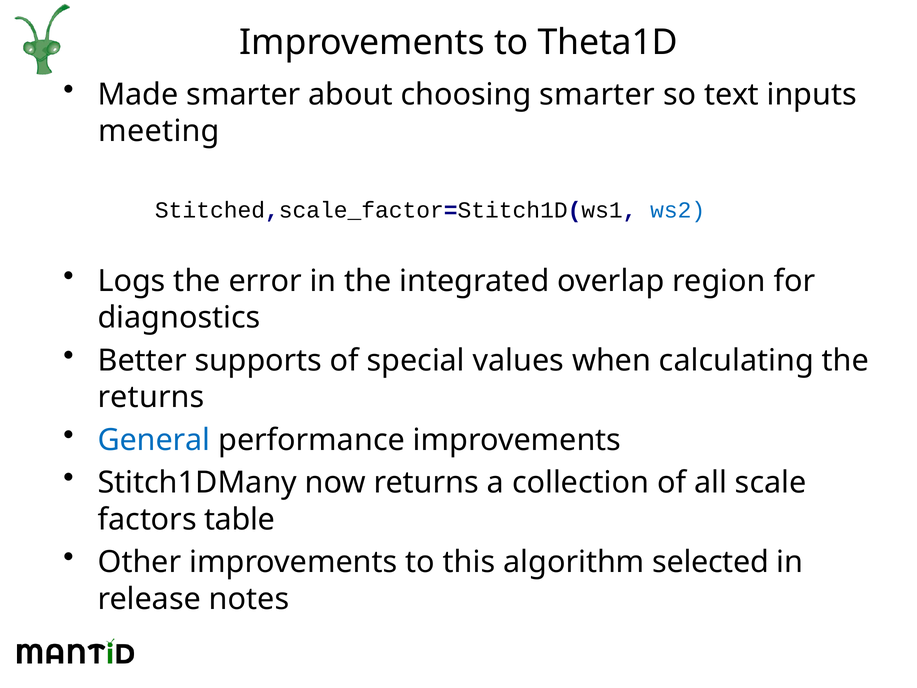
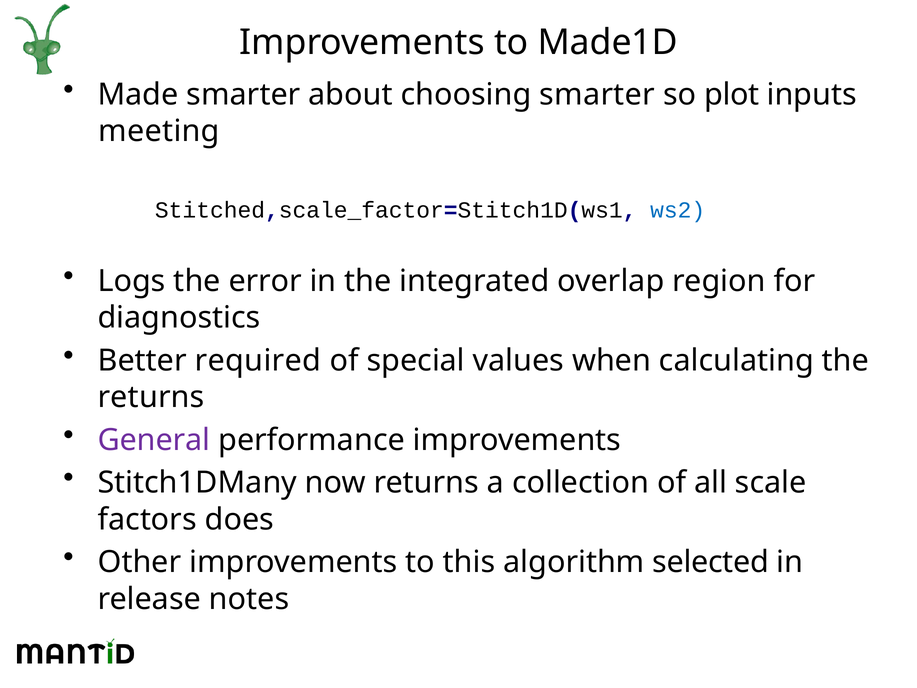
Theta1D: Theta1D -> Made1D (608, 43)
text: text -> plot (732, 95)
supports: supports -> required (258, 360)
General colour: blue -> purple (154, 440)
table: table -> does (239, 519)
